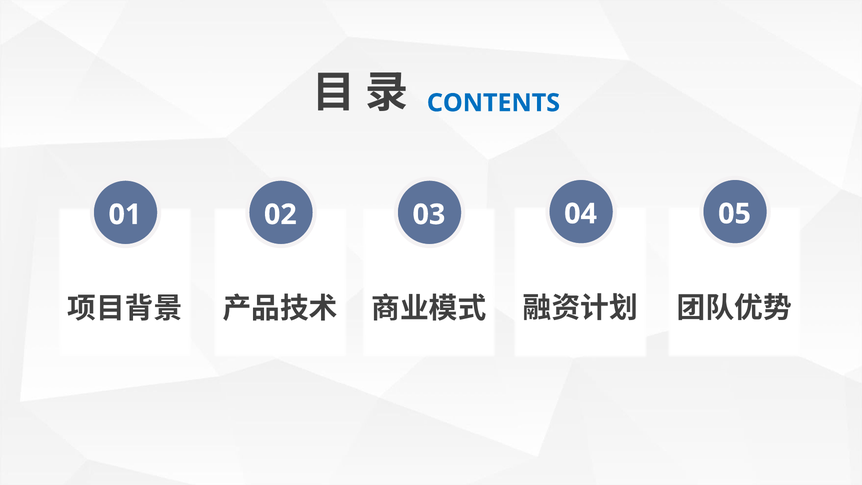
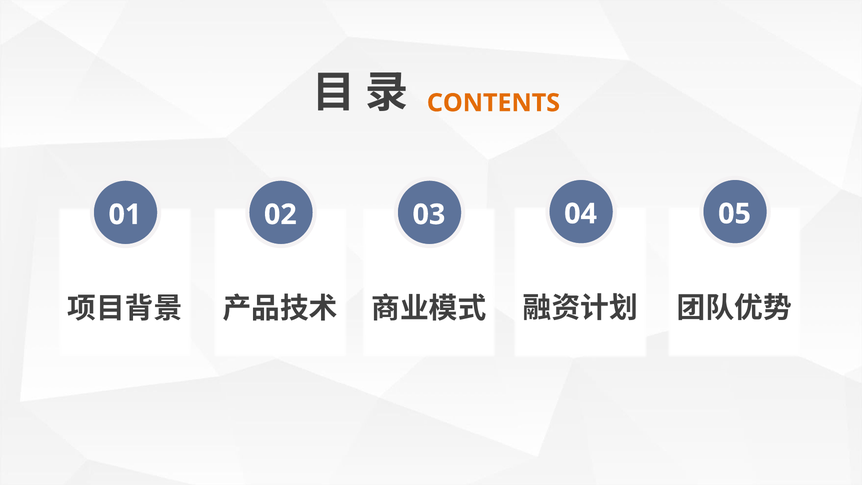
CONTENTS colour: blue -> orange (493, 103)
